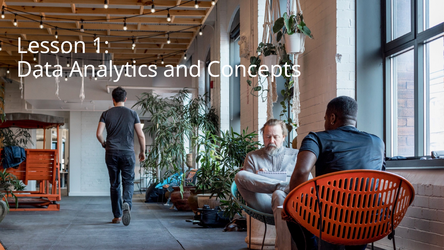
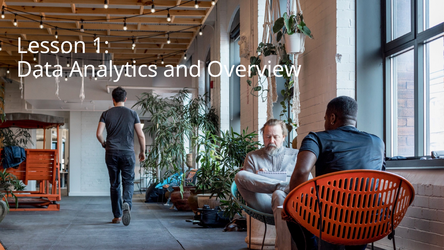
Concepts: Concepts -> Overview (254, 69)
